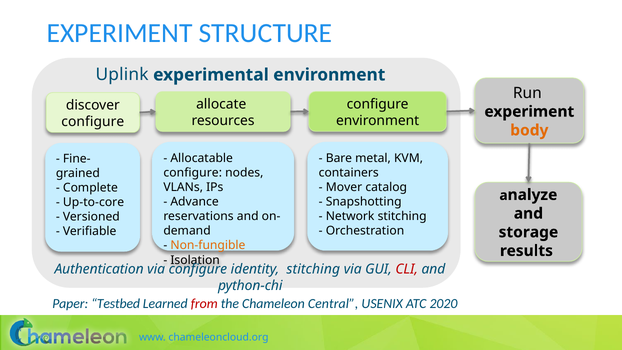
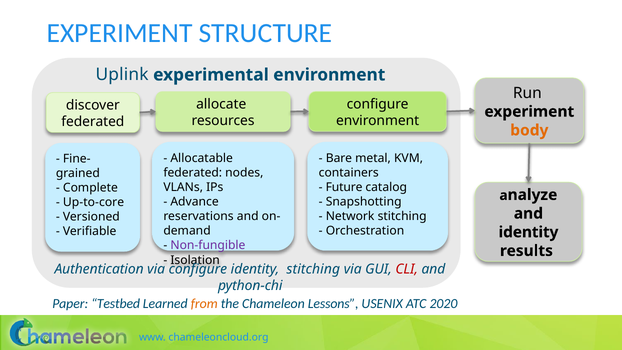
configure: configure -> federated (93, 122)
configure: configure -> federated (193, 173)
Mover: Mover -> Future (344, 187)
storage: storage -> identity (529, 232)
Non-fungible colour: orange -> purple (208, 245)
from colour: red -> orange (204, 304)
Central: Central -> Lessons (333, 304)
